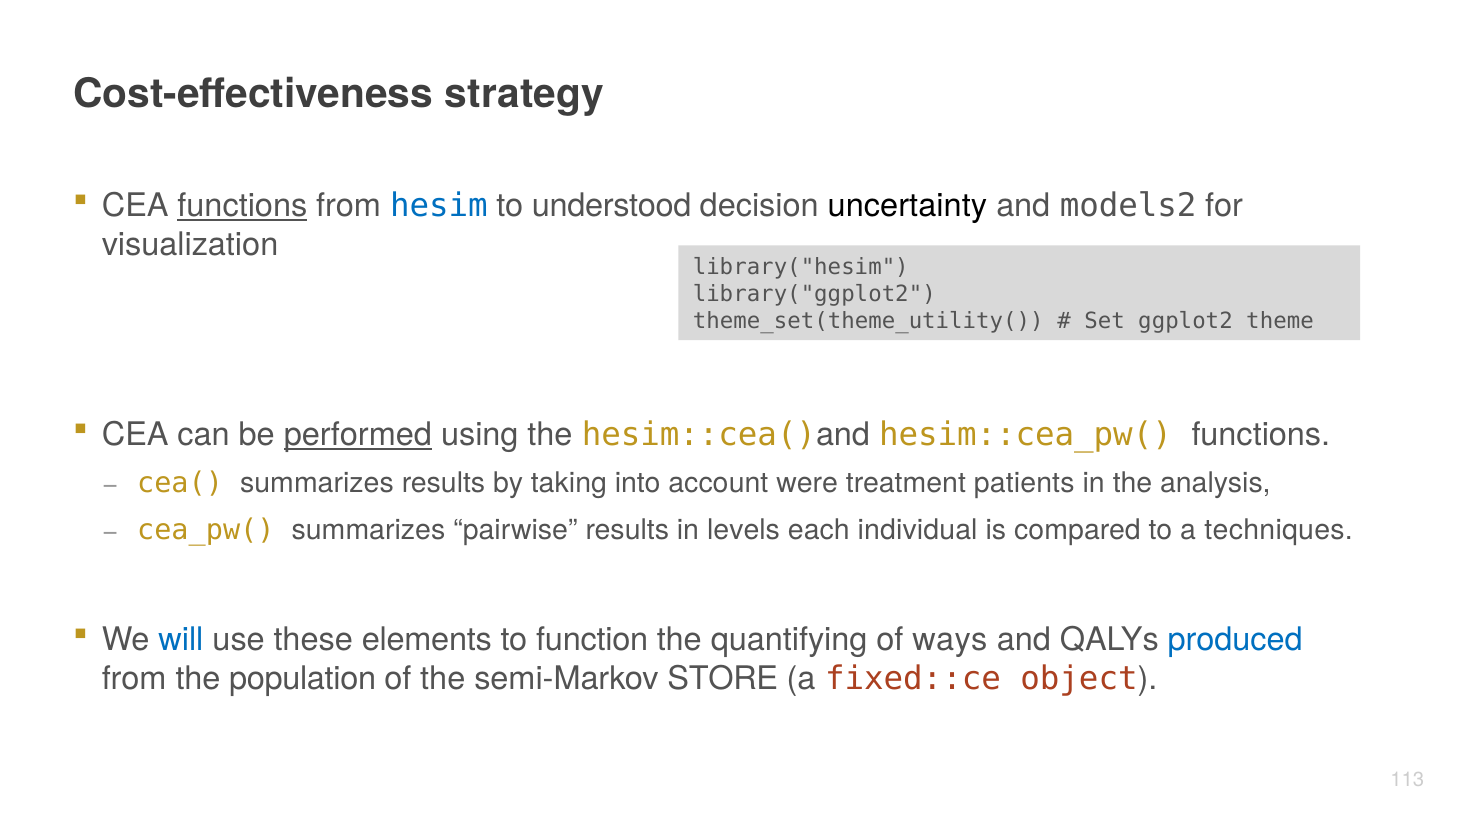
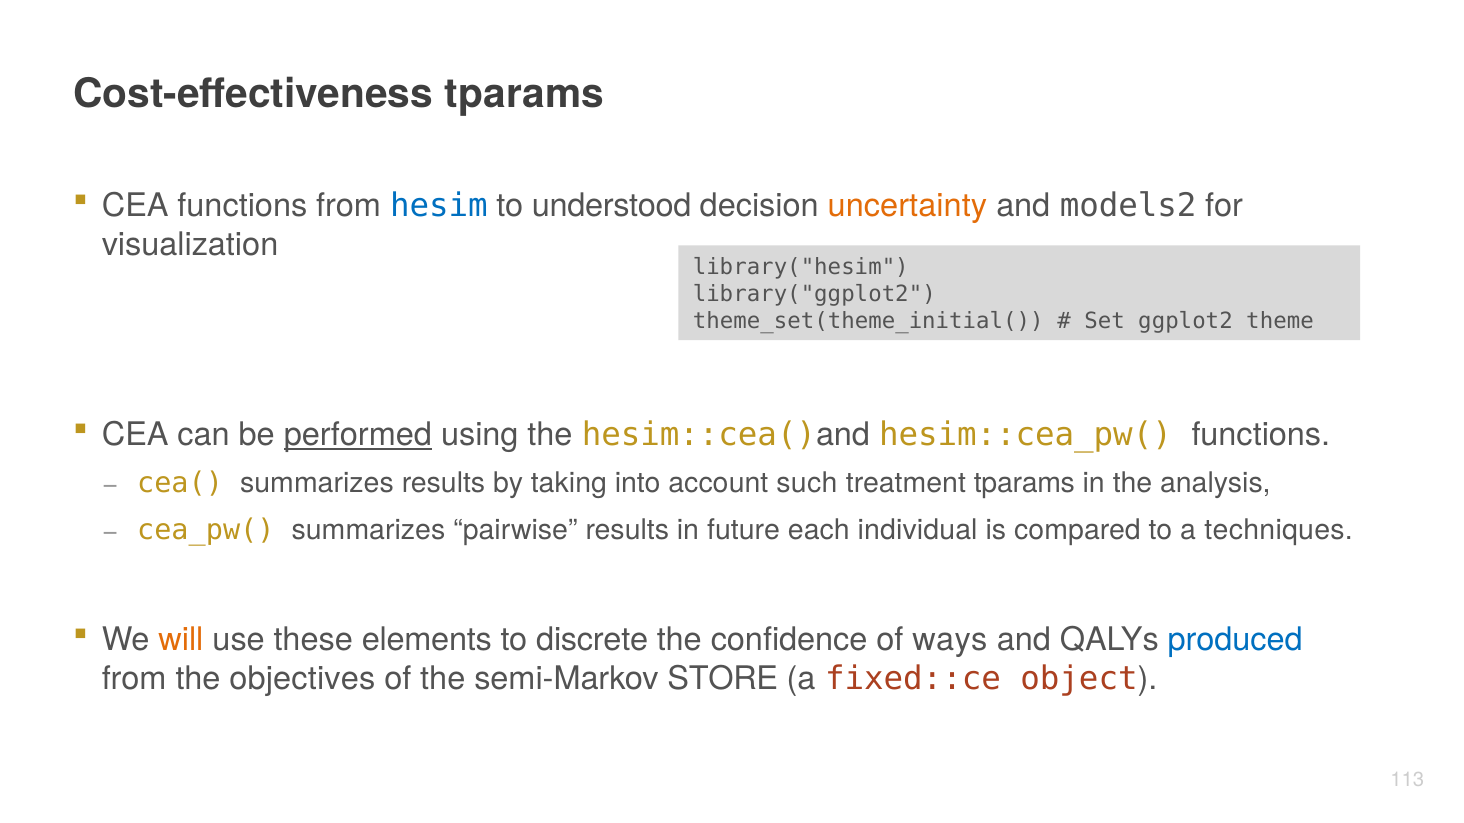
Cost-effectiveness strategy: strategy -> tparams (524, 94)
functions underline: present -> none (242, 206)
uncertainty colour: black -> orange (907, 206)
theme_set(theme_utility(: theme_set(theme_utility( -> theme_set(theme_initial( (868, 321)
were: were -> such (807, 484)
treatment patients: patients -> tparams (1024, 484)
levels: levels -> future (744, 530)
will colour: blue -> orange (181, 640)
function: function -> discrete (592, 640)
quantifying: quantifying -> confidence (789, 640)
population: population -> objectives (302, 679)
